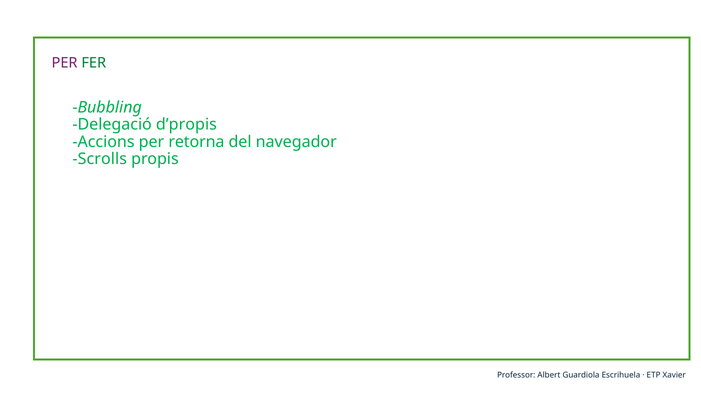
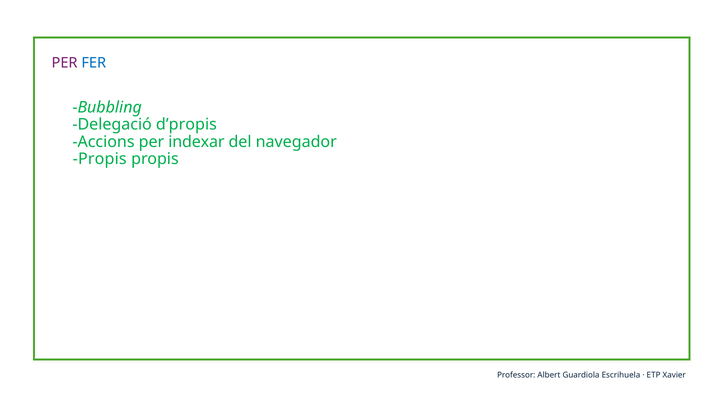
FER colour: green -> blue (94, 63)
retorna: retorna -> indexar (196, 142)
Scrolls: Scrolls -> Propis (100, 159)
